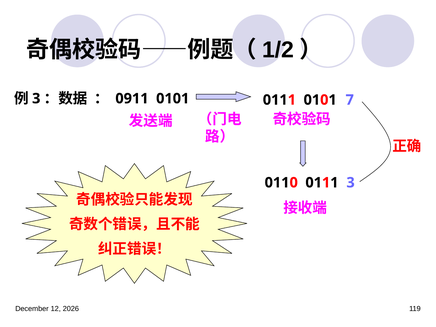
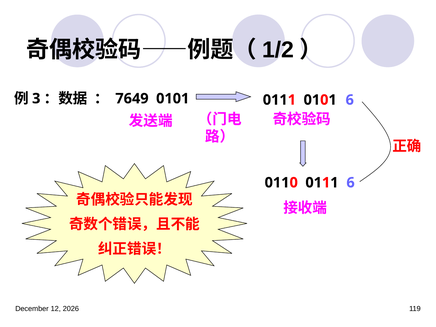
0911: 0911 -> 7649 (132, 99)
0101 7: 7 -> 6 (350, 100)
0111 3: 3 -> 6 (351, 183)
